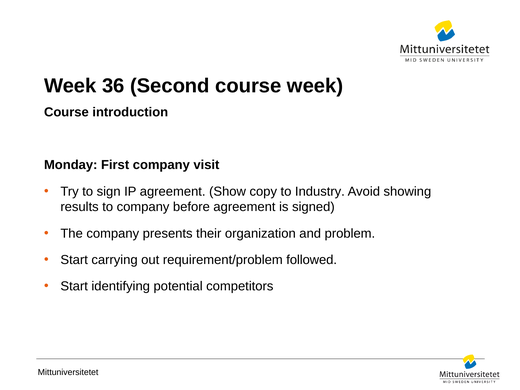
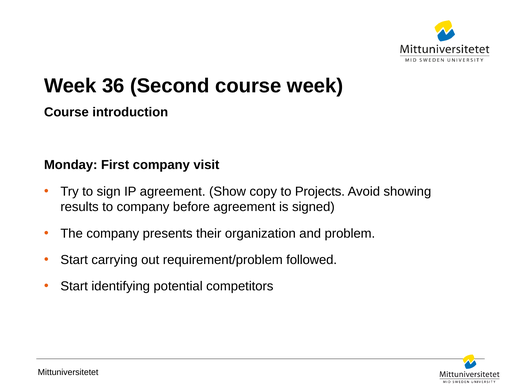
Industry: Industry -> Projects (320, 191)
